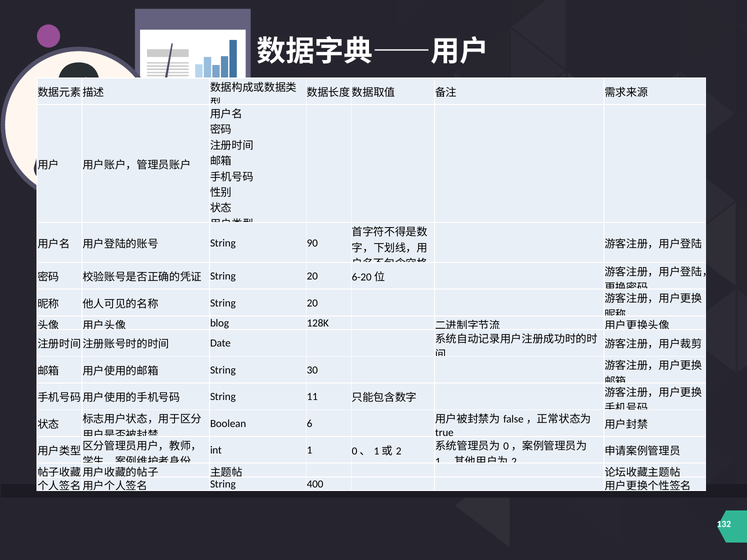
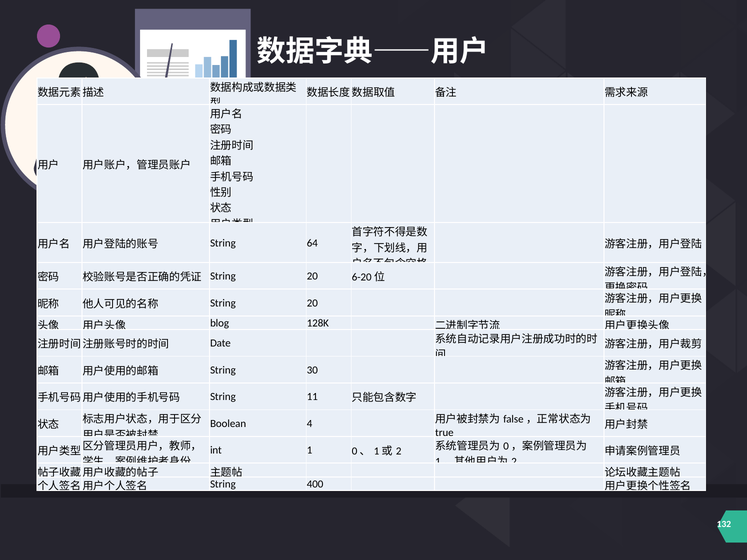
90: 90 -> 64 (312, 243)
6: 6 -> 4 (310, 424)
